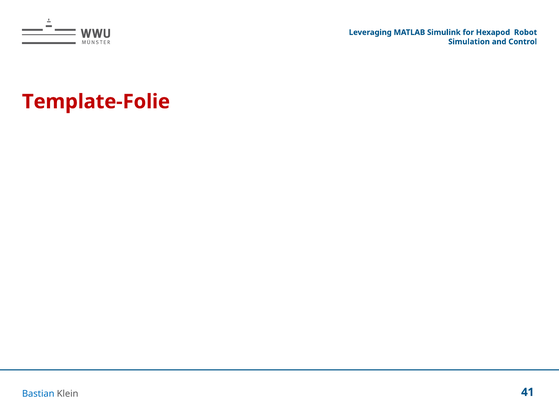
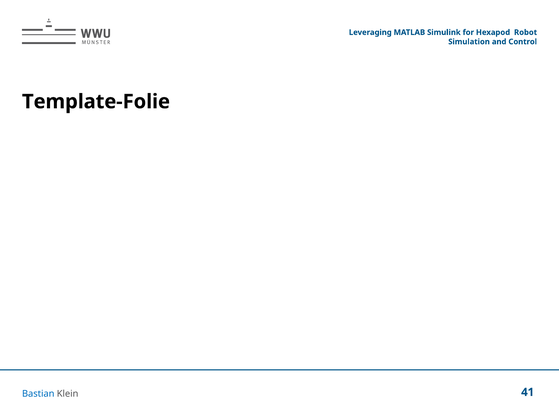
Template-Folie colour: red -> black (96, 101)
